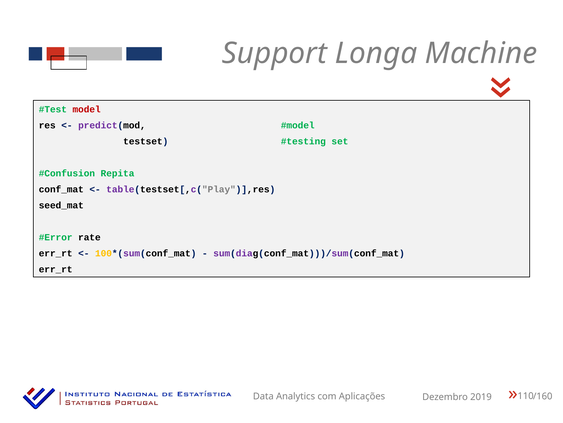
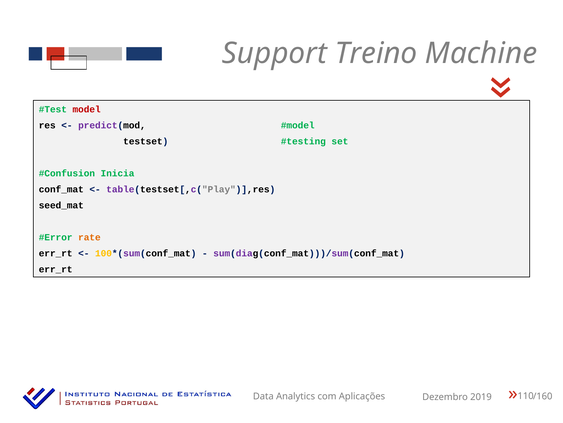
Longa: Longa -> Treino (376, 53)
Repita: Repita -> Inicia (118, 173)
rate colour: black -> orange (89, 237)
